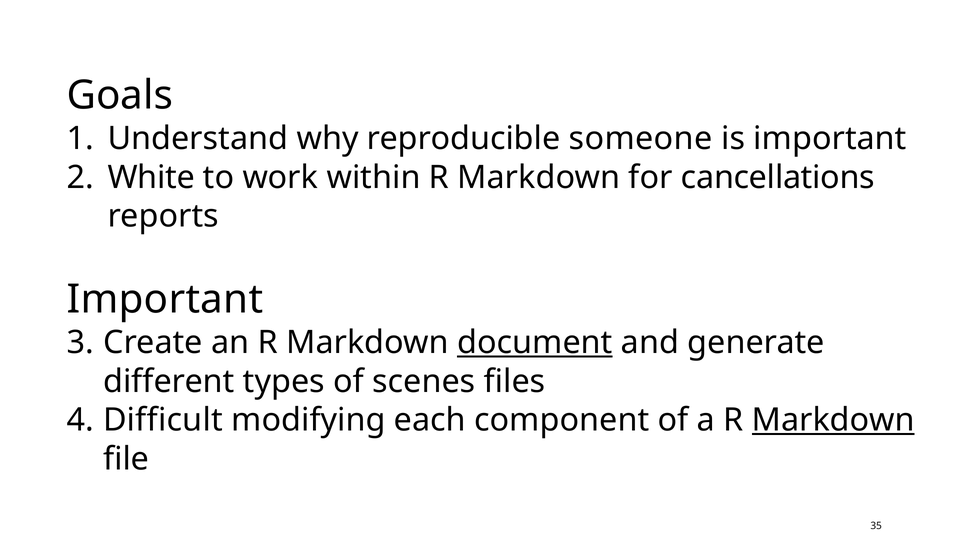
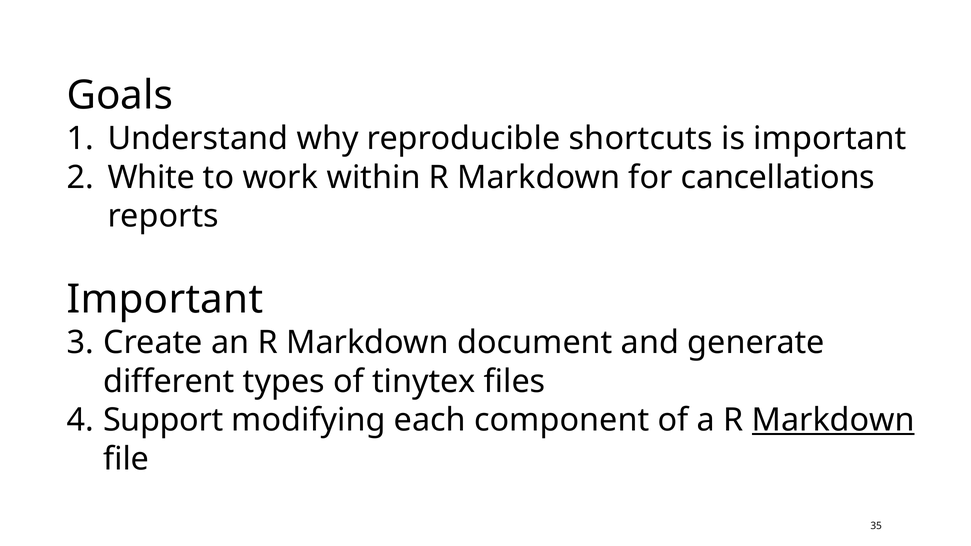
someone: someone -> shortcuts (641, 139)
document underline: present -> none (535, 343)
scenes: scenes -> tinytex (424, 381)
Difficult: Difficult -> Support (163, 420)
